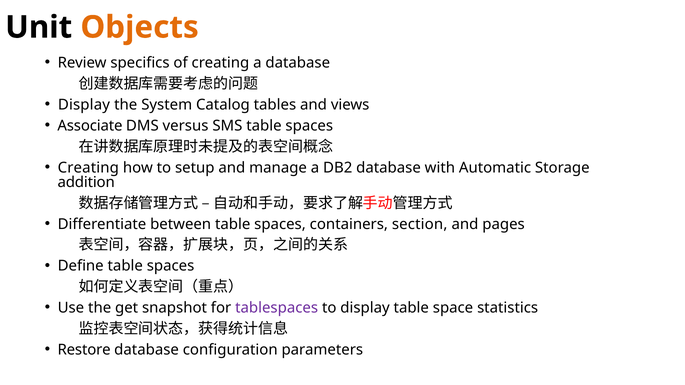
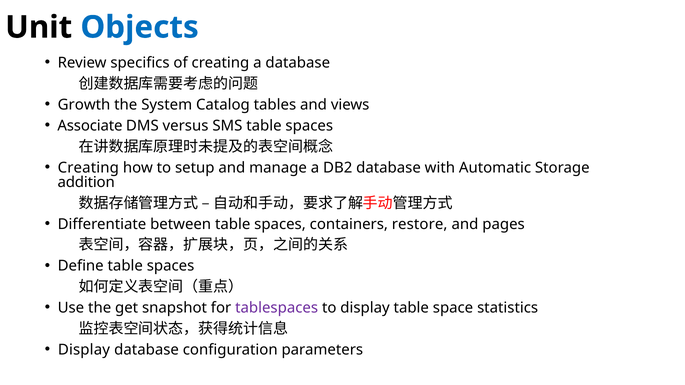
Objects colour: orange -> blue (140, 27)
Display: Display -> Growth (84, 105)
section: section -> restore (420, 224)
Restore: Restore -> Display (84, 350)
